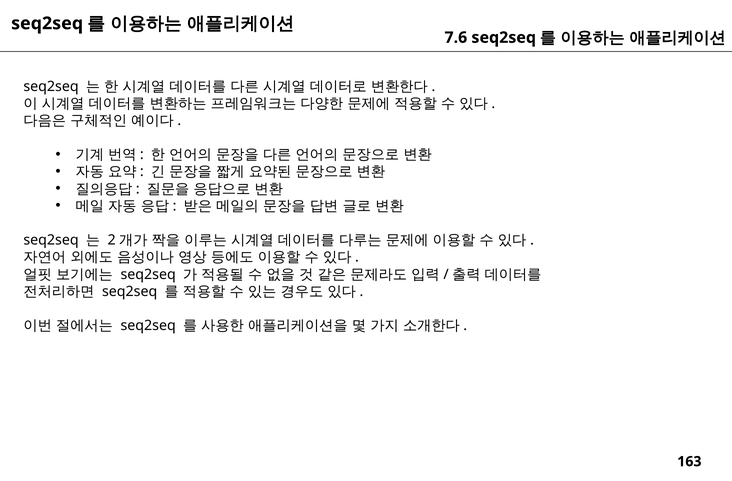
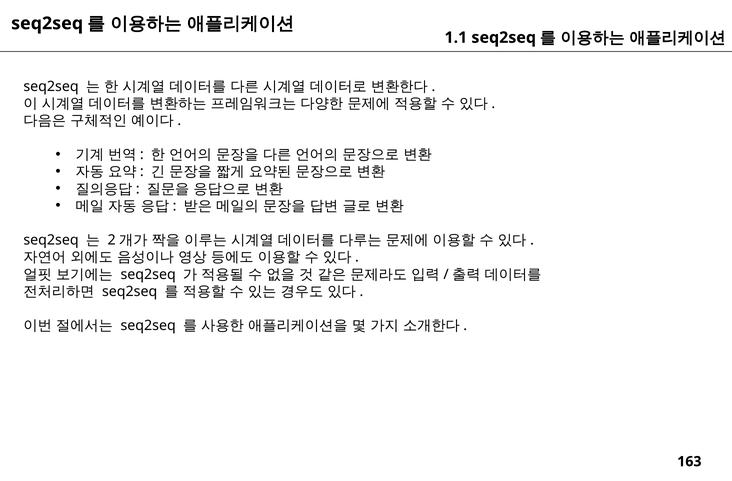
7.6: 7.6 -> 1.1 (456, 38)
